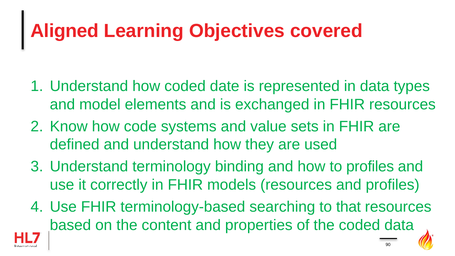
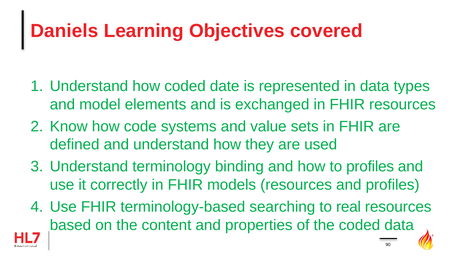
Aligned: Aligned -> Daniels (64, 31)
that: that -> real (349, 207)
